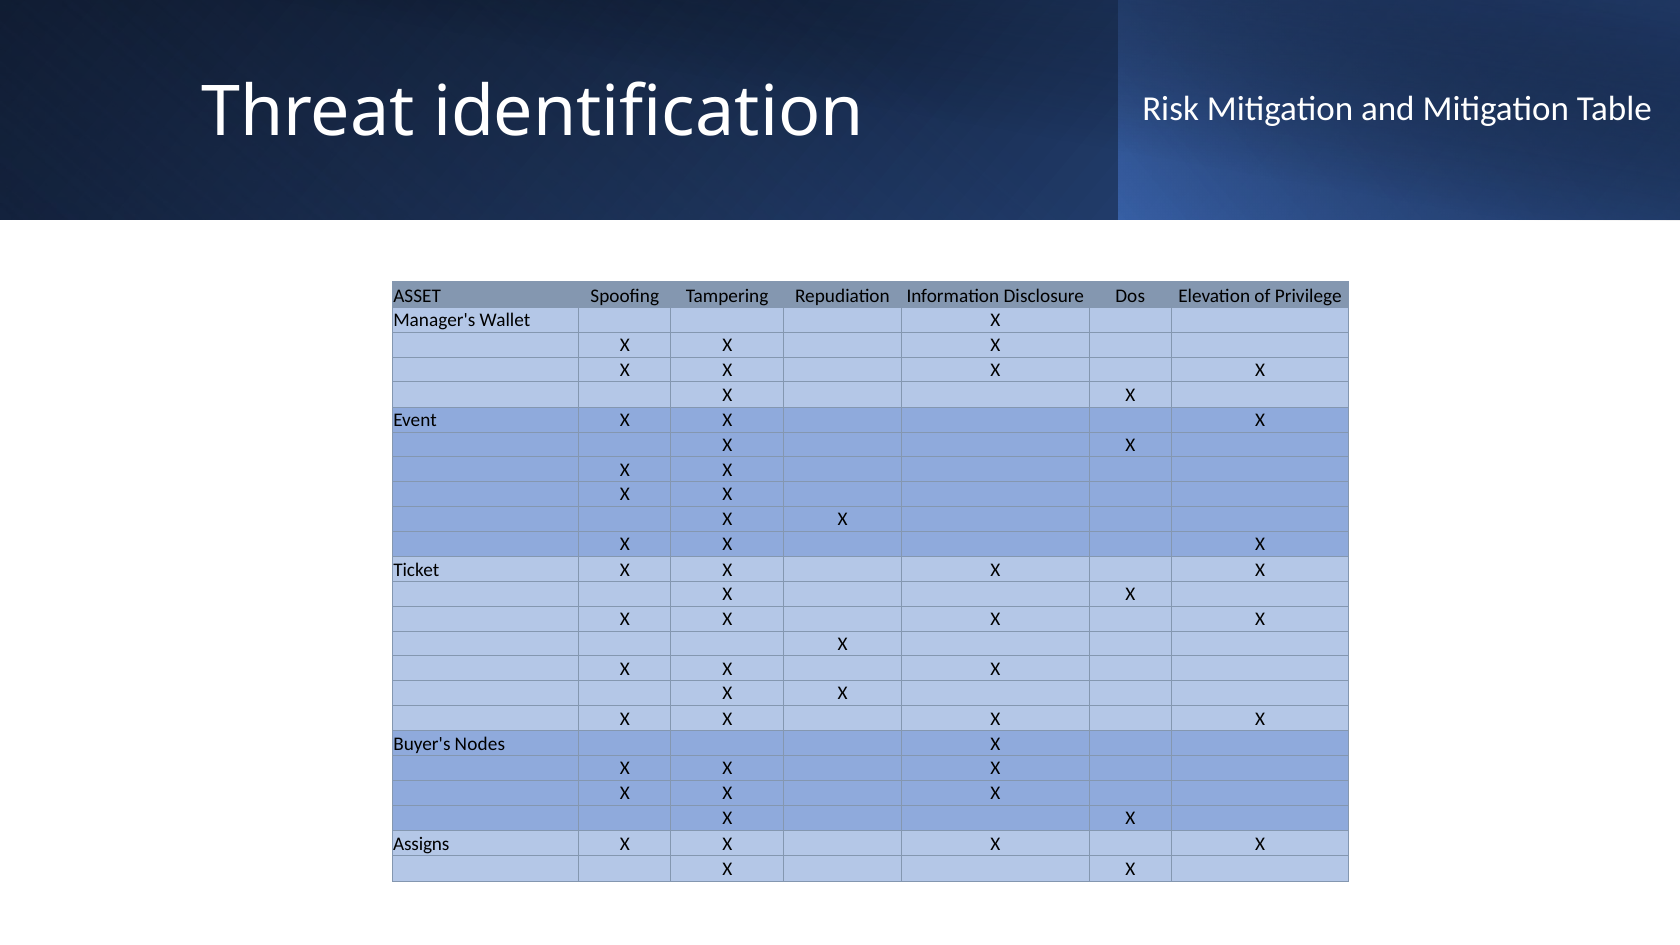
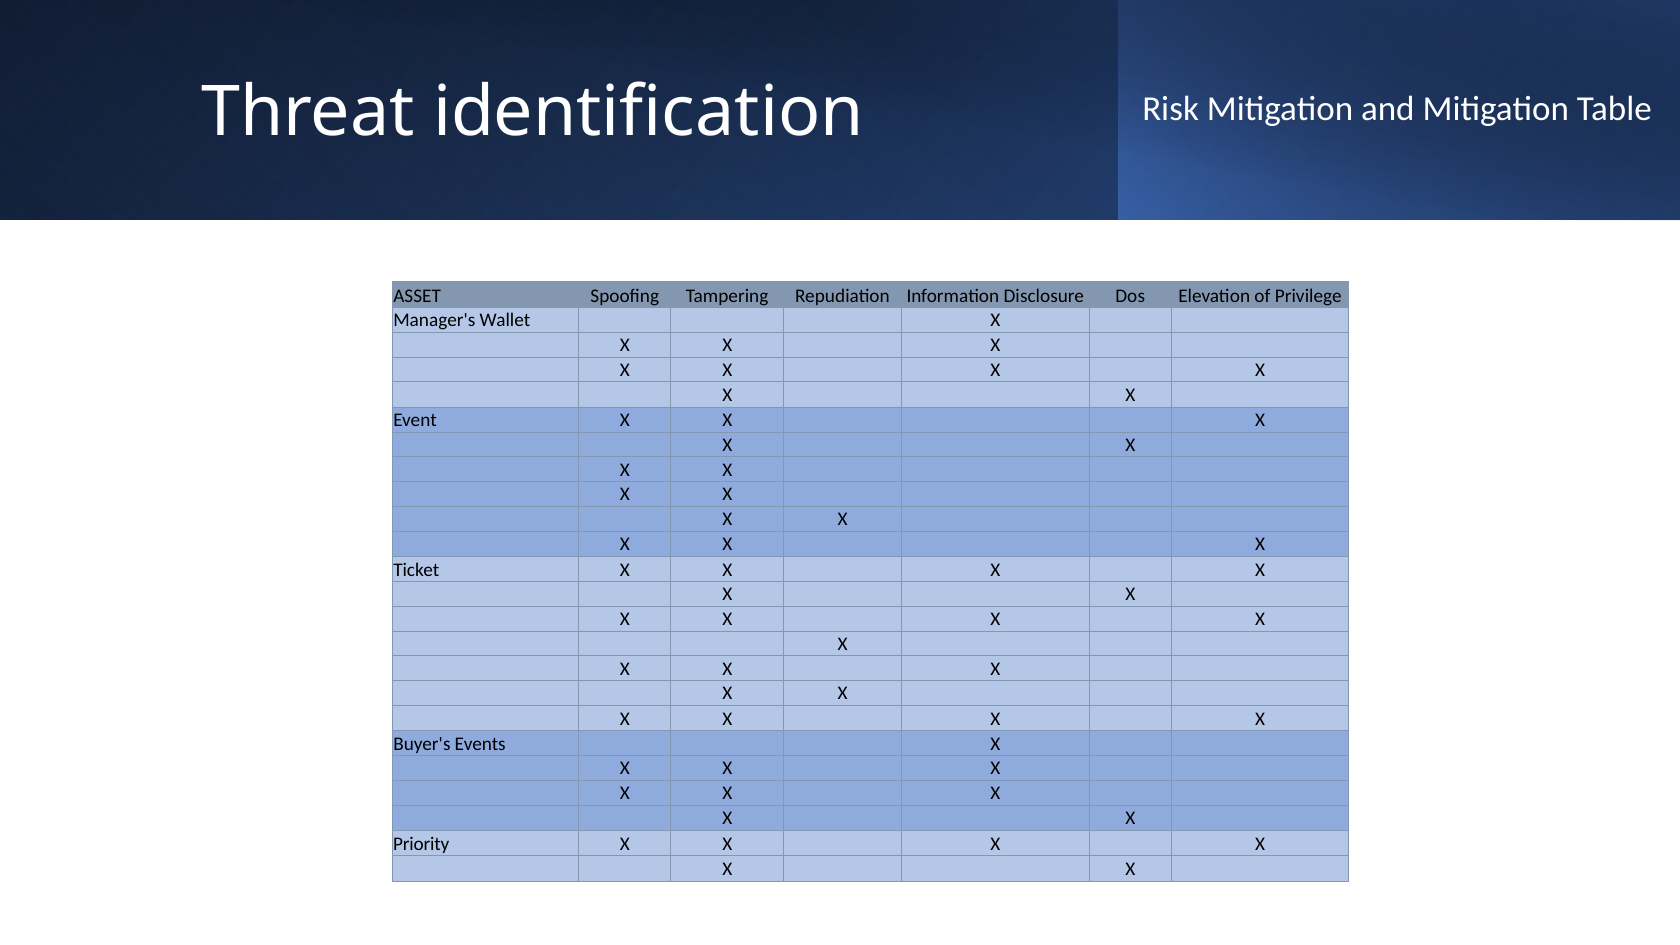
Nodes: Nodes -> Events (480, 744)
Assigns: Assigns -> Priority (421, 844)
